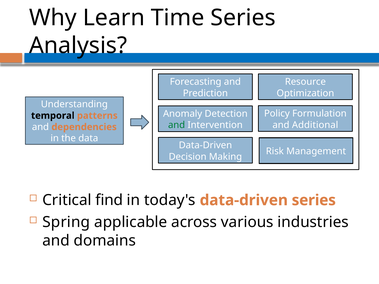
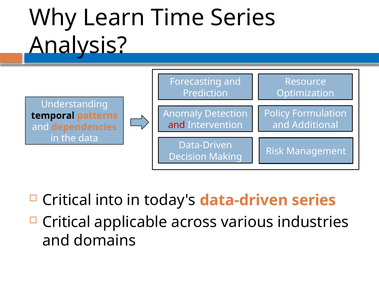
and colour: green -> red (177, 125)
find: find -> into (109, 200)
Spring: Spring -> Critical (66, 222)
